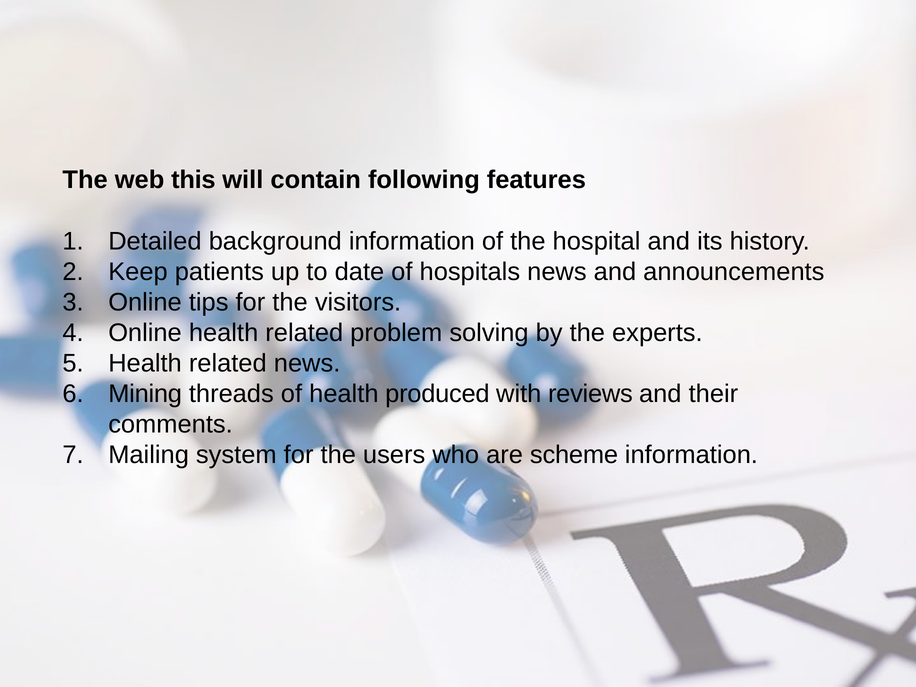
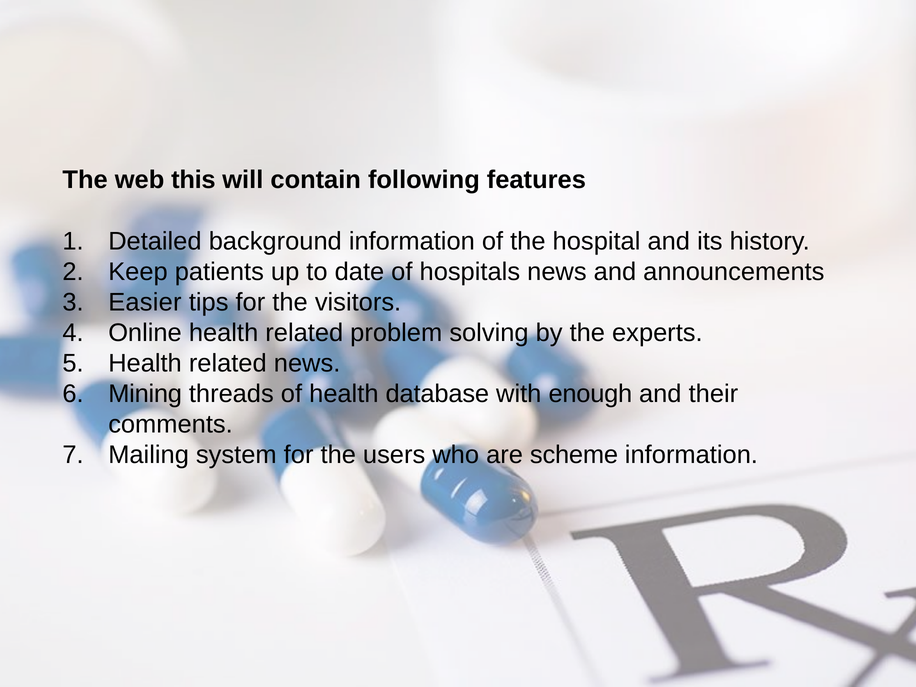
Online: Online -> Easier (145, 302)
produced: produced -> database (437, 394)
reviews: reviews -> enough (590, 394)
